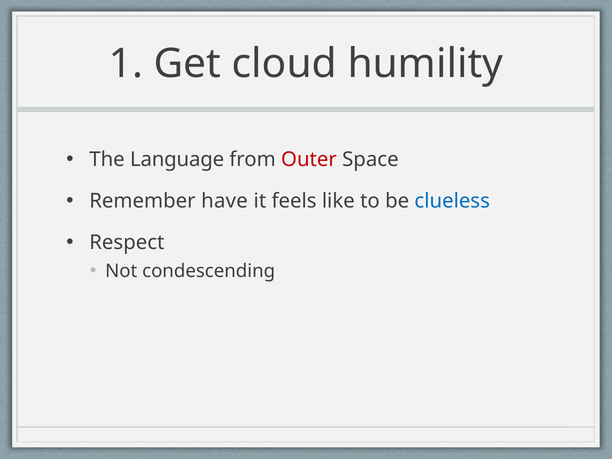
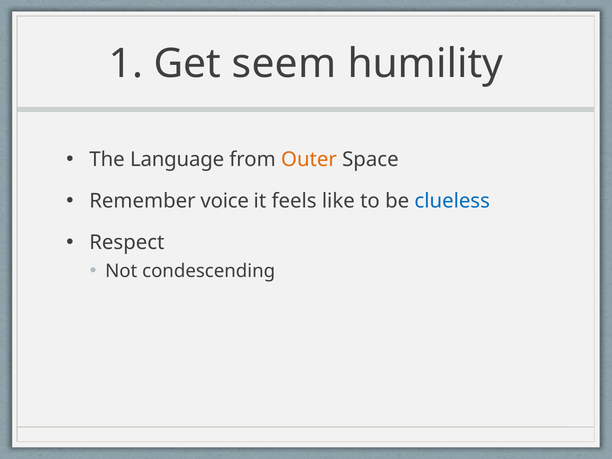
cloud: cloud -> seem (284, 64)
Outer colour: red -> orange (309, 160)
have: have -> voice (225, 201)
